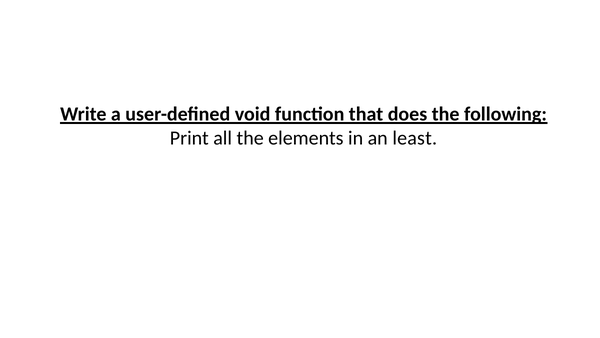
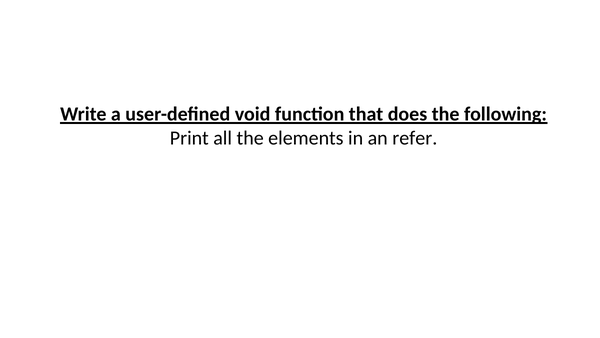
least: least -> refer (415, 138)
